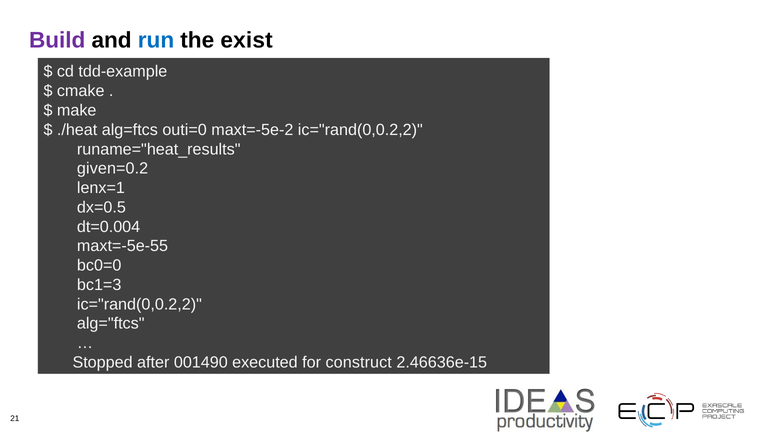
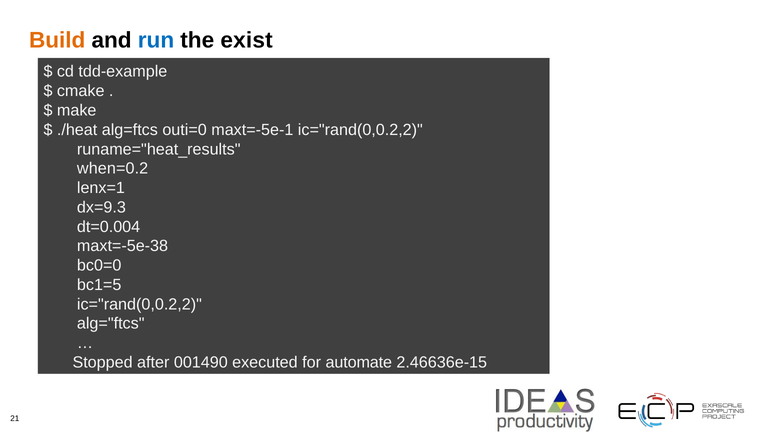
Build colour: purple -> orange (57, 40)
maxt=-5e-2: maxt=-5e-2 -> maxt=-5e-1 (252, 130)
given=0.2: given=0.2 -> when=0.2 (113, 168)
dx=0.5: dx=0.5 -> dx=9.3 (101, 207)
maxt=-5e-55: maxt=-5e-55 -> maxt=-5e-38 (123, 246)
bc1=3: bc1=3 -> bc1=5 (99, 285)
construct: construct -> automate (359, 362)
